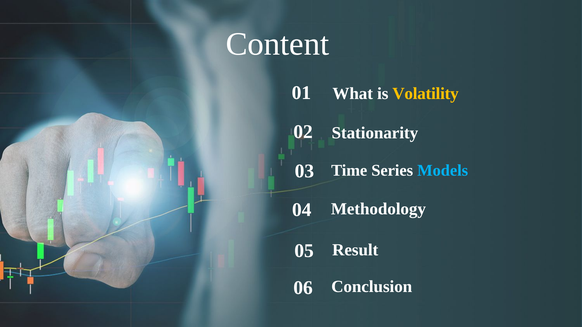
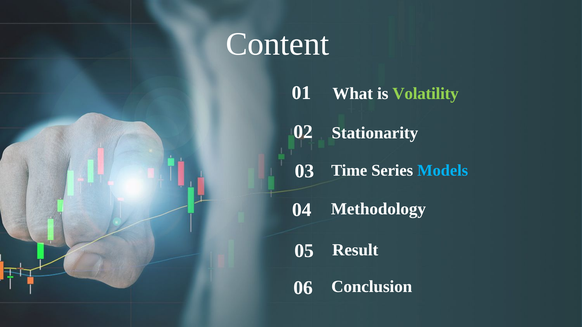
Volatility colour: yellow -> light green (426, 94)
